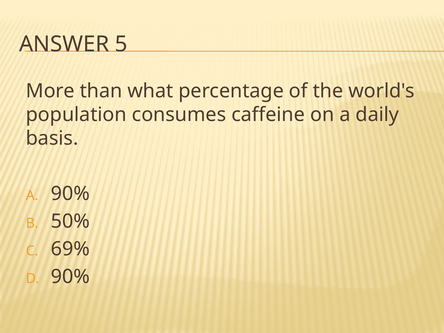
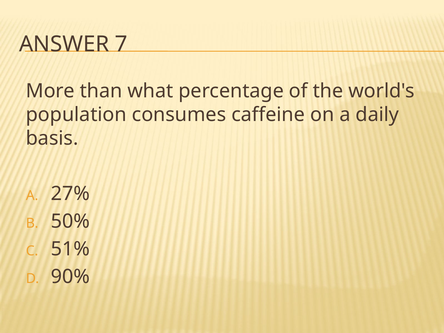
5: 5 -> 7 (121, 44)
A 90%: 90% -> 27% (70, 194)
69%: 69% -> 51% (70, 249)
